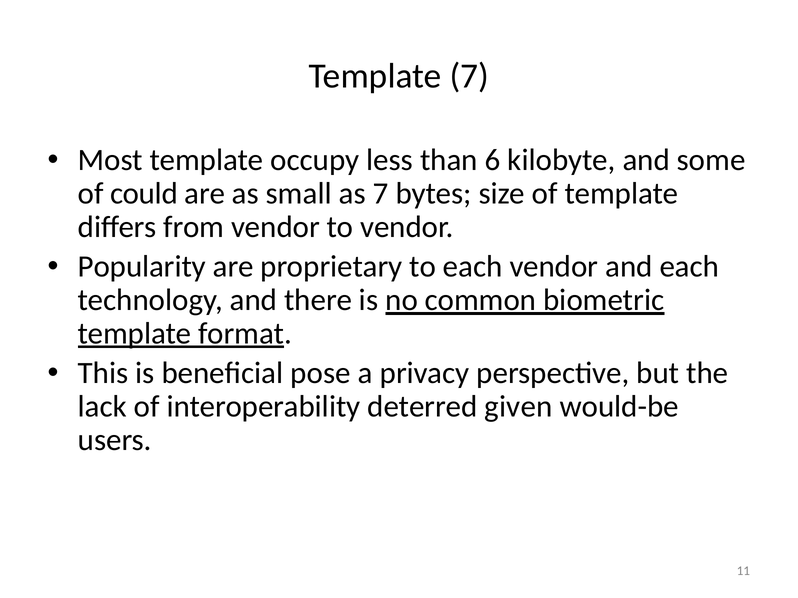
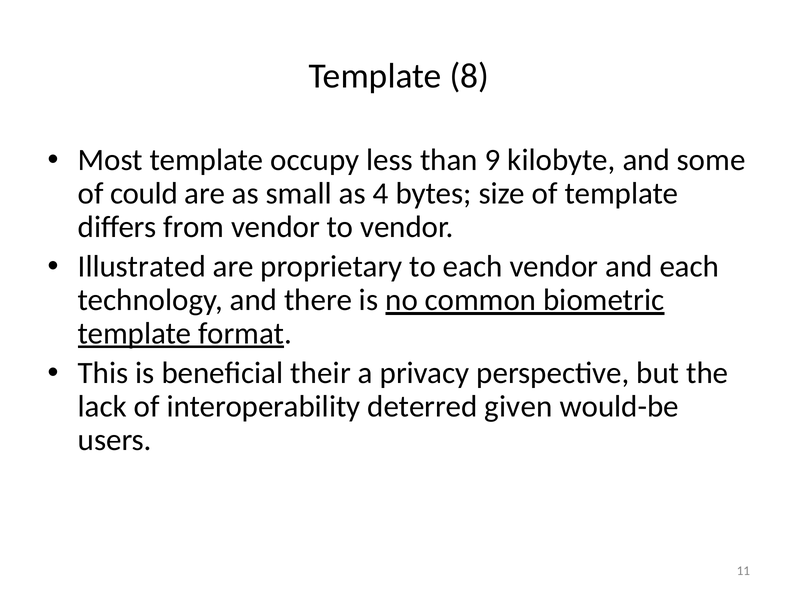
Template 7: 7 -> 8 (469, 76)
6: 6 -> 9 (493, 160)
as 7: 7 -> 4 (381, 194)
Popularity: Popularity -> Illustrated (142, 267)
pose: pose -> their (320, 373)
